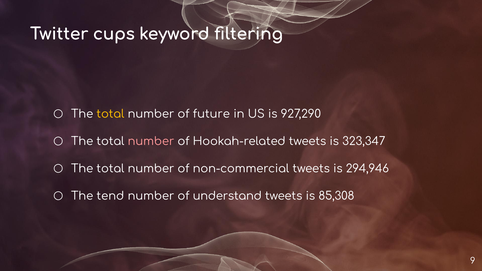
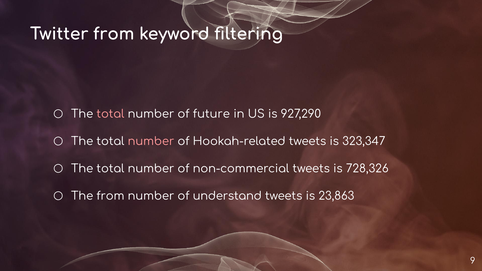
Twitter cups: cups -> from (114, 34)
total colour: yellow -> pink (110, 114)
294,946: 294,946 -> 728,326 (367, 169)
The tend: tend -> from (110, 196)
85,308: 85,308 -> 23,863 (336, 196)
